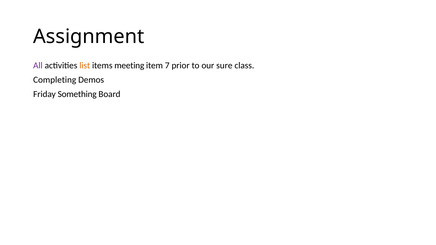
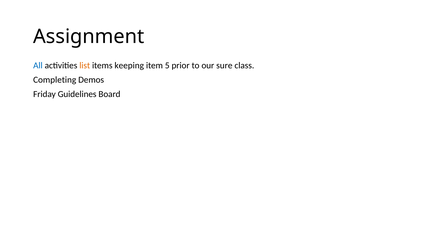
All colour: purple -> blue (38, 66)
meeting: meeting -> keeping (129, 66)
7: 7 -> 5 (167, 66)
Something: Something -> Guidelines (77, 94)
